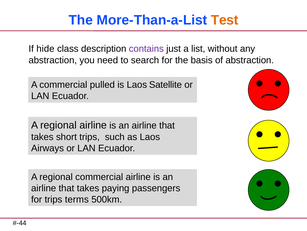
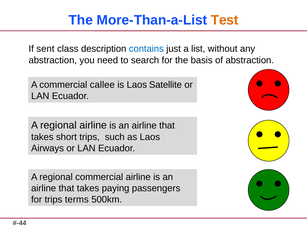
hide: hide -> sent (45, 49)
contains colour: purple -> blue (146, 49)
pulled: pulled -> callee (102, 85)
